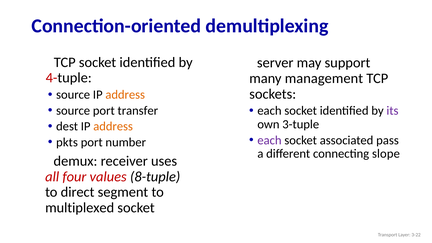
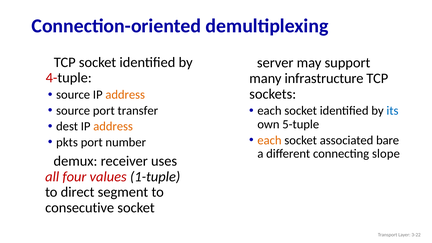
management: management -> infrastructure (324, 78)
its colour: purple -> blue (392, 111)
3-tuple: 3-tuple -> 5-tuple (301, 124)
each colour: purple -> orange (269, 140)
pass: pass -> bare (388, 140)
8-tuple: 8-tuple -> 1-tuple (155, 177)
multiplexed: multiplexed -> consecutive (80, 208)
